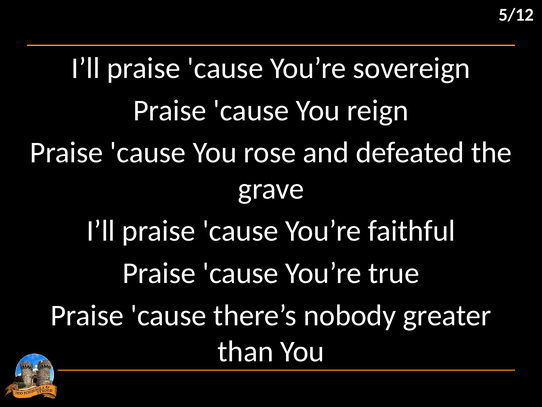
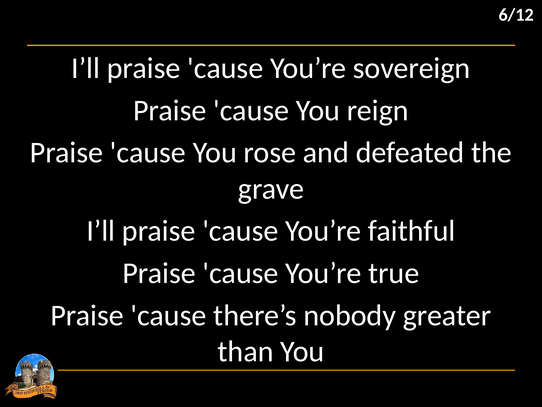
5/12: 5/12 -> 6/12 (516, 15)
